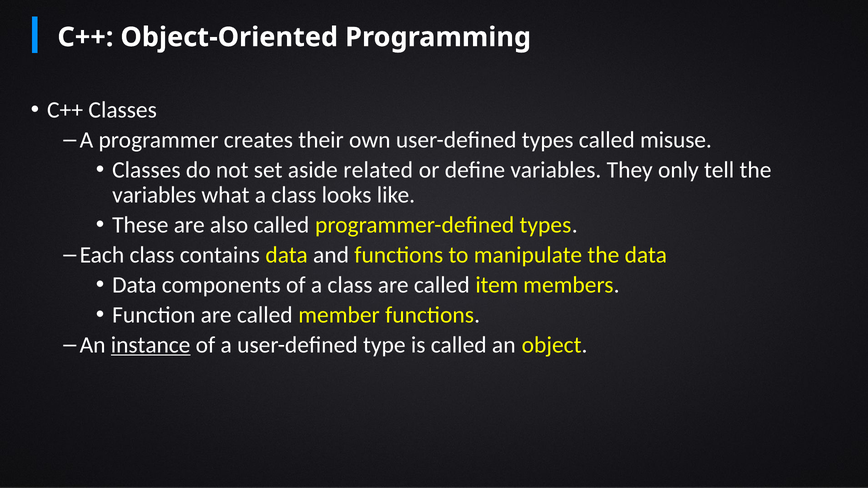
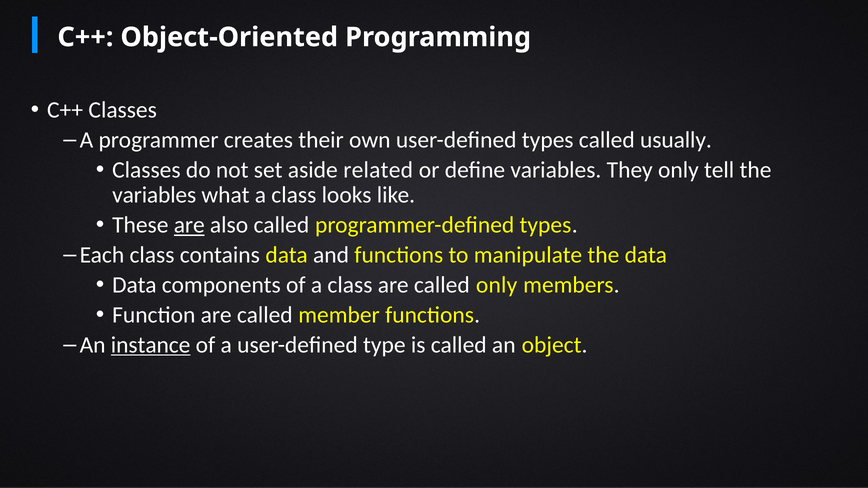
misuse: misuse -> usually (676, 140)
are underline: none -> present (189, 225)
called item: item -> only (497, 285)
